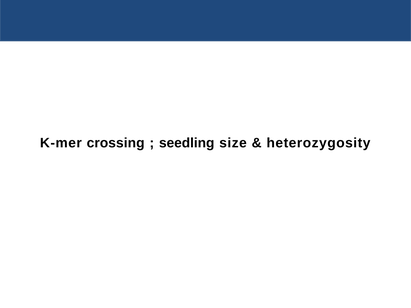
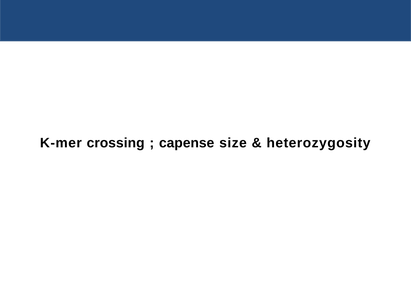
seedling: seedling -> capense (187, 143)
